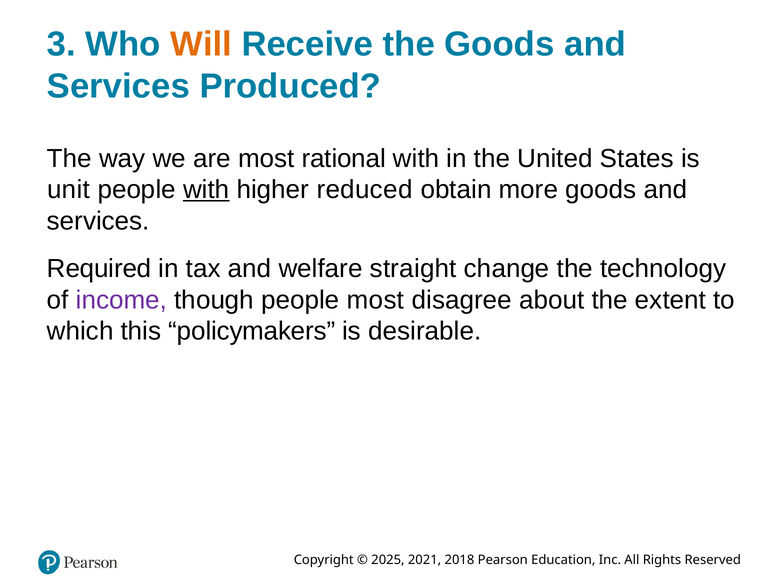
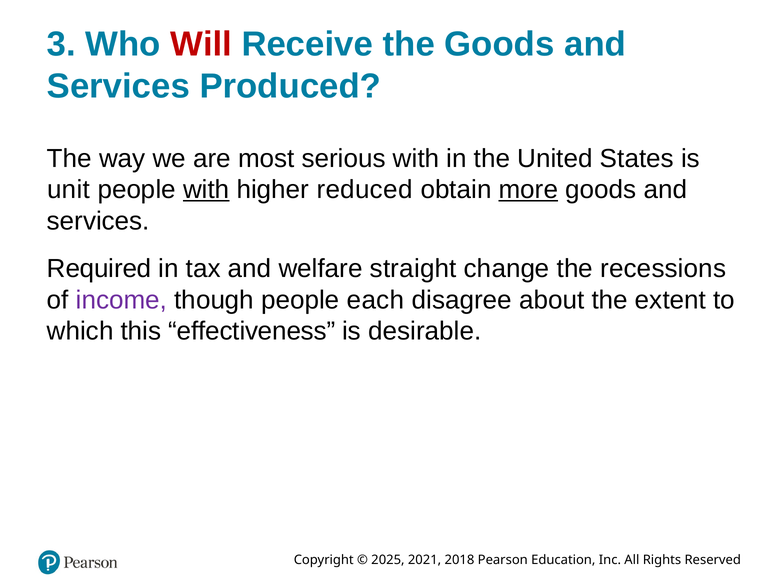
Will colour: orange -> red (201, 44)
rational: rational -> serious (344, 158)
more underline: none -> present (528, 190)
technology: technology -> recessions (663, 268)
people most: most -> each (376, 300)
policymakers: policymakers -> effectiveness (252, 331)
